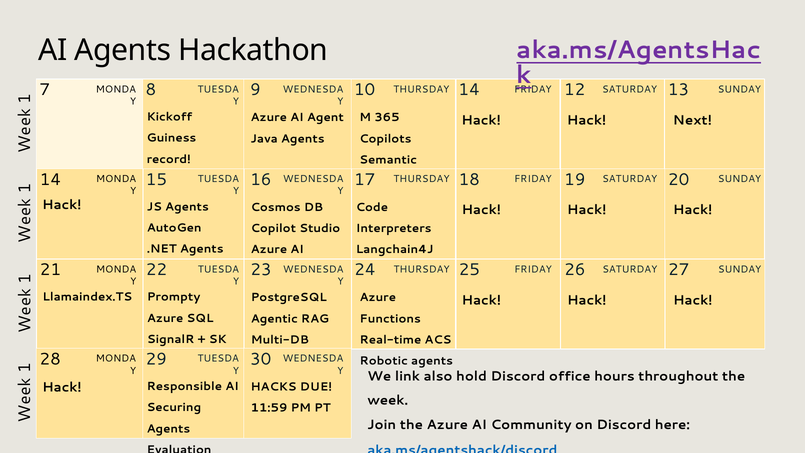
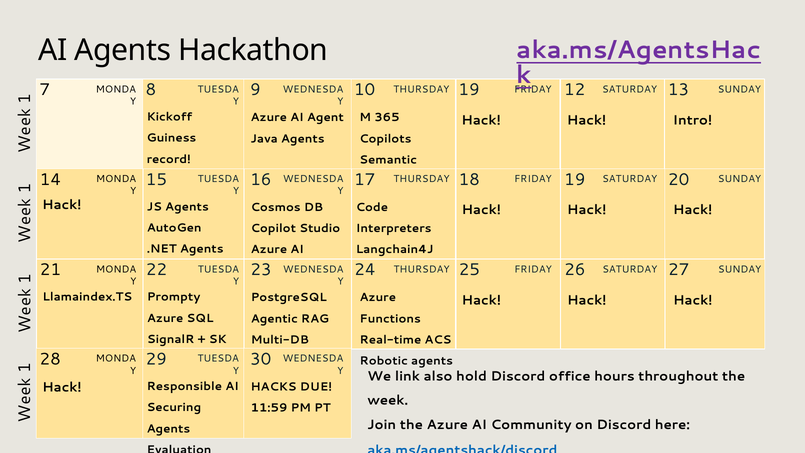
10 14: 14 -> 19 (469, 90)
Next: Next -> Intro (692, 120)
